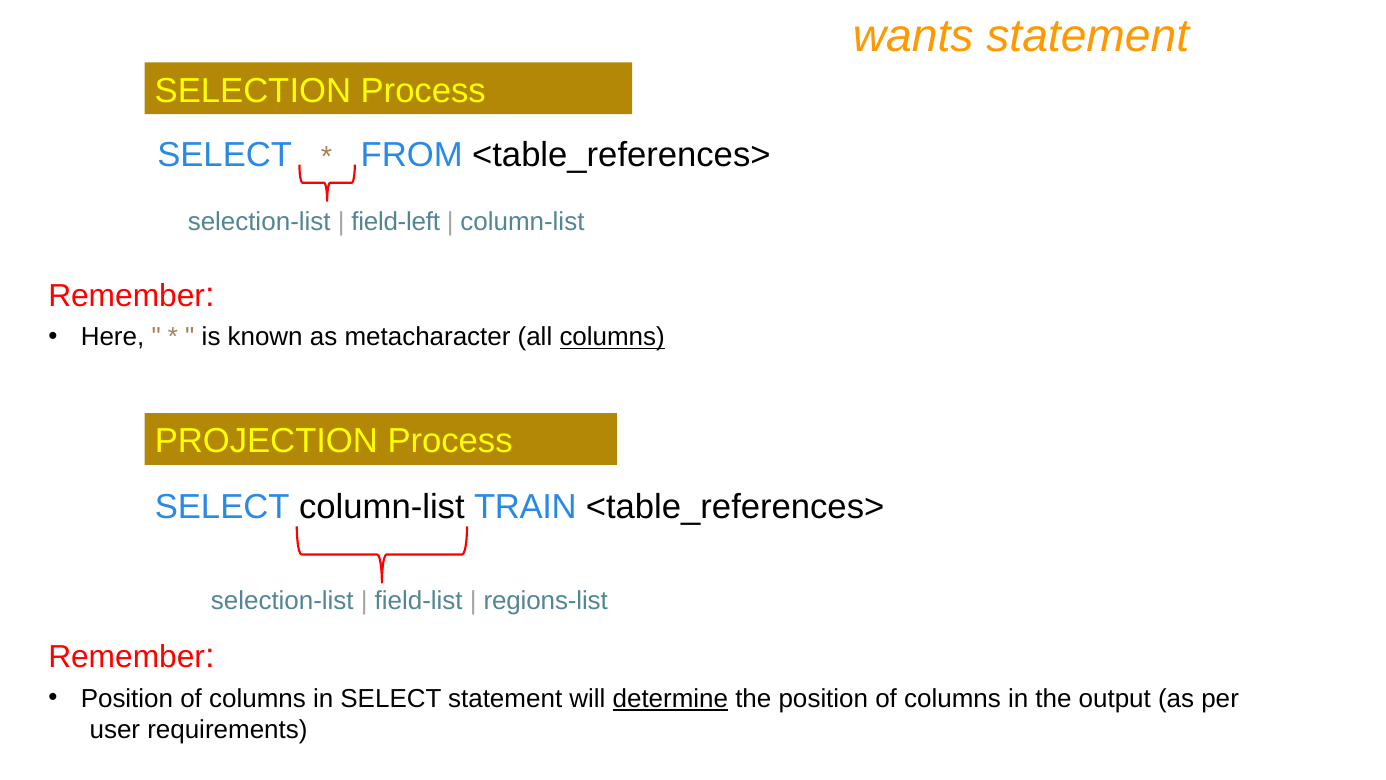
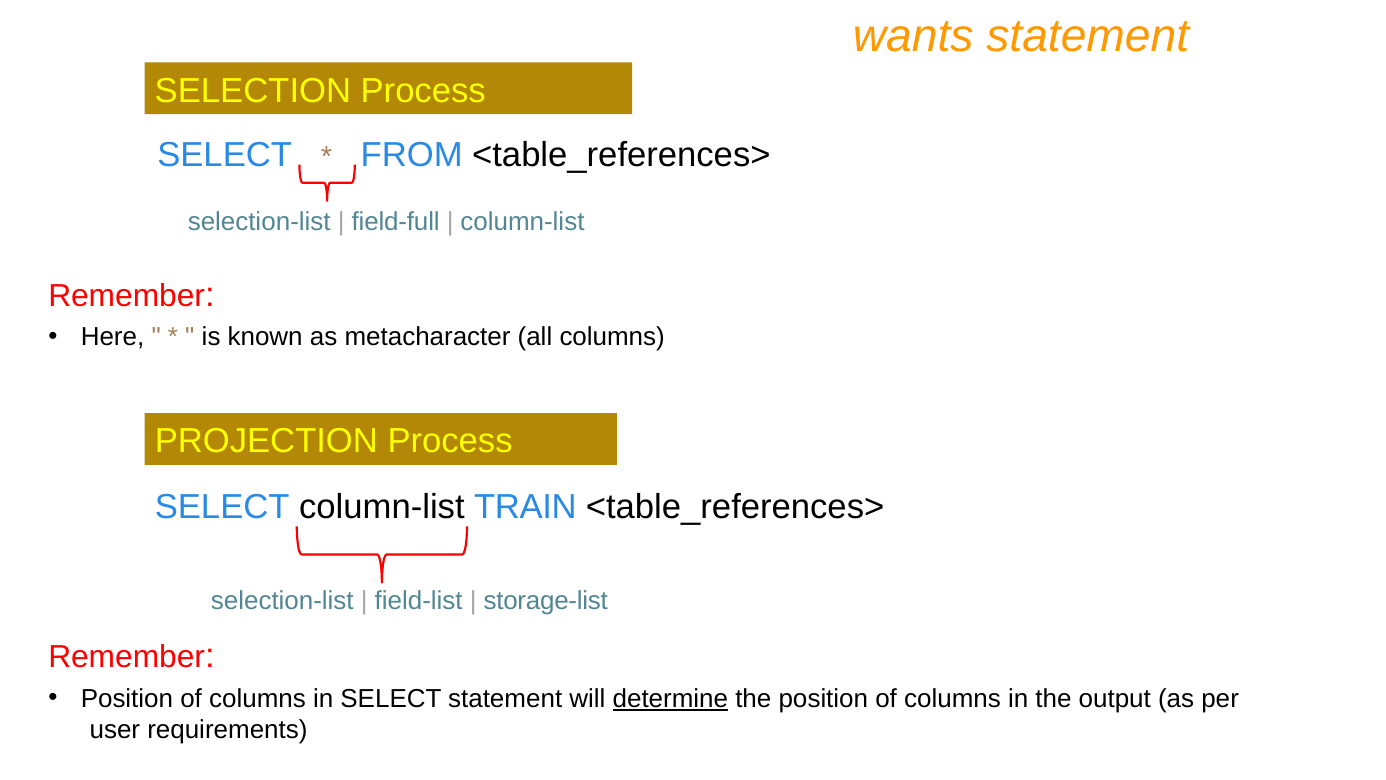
field-left: field-left -> field-full (396, 222)
columns underline: present -> none (612, 337)
regions-list: regions-list -> storage-list (546, 601)
